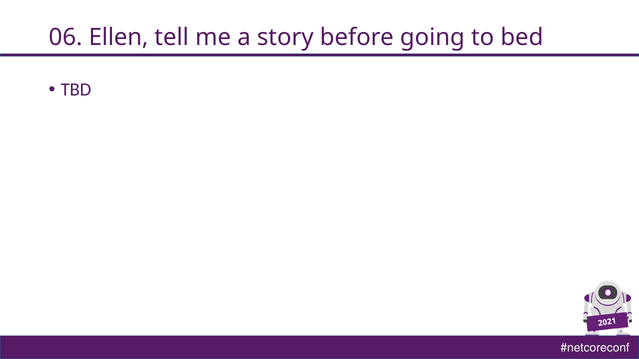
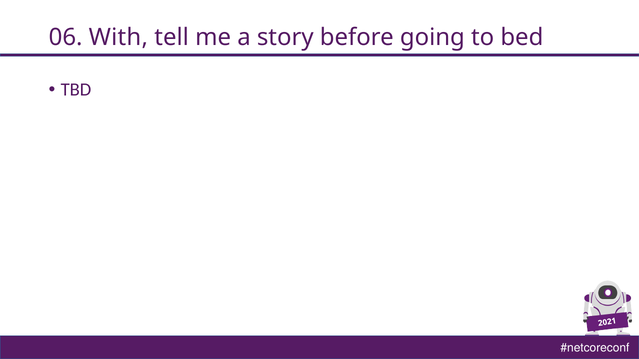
Ellen: Ellen -> With (118, 37)
